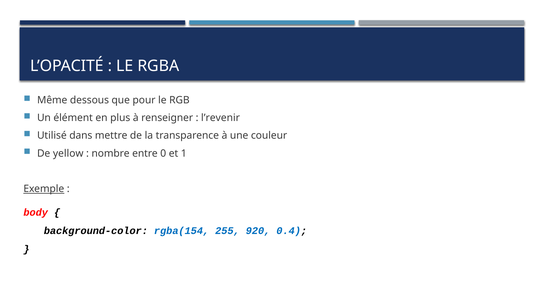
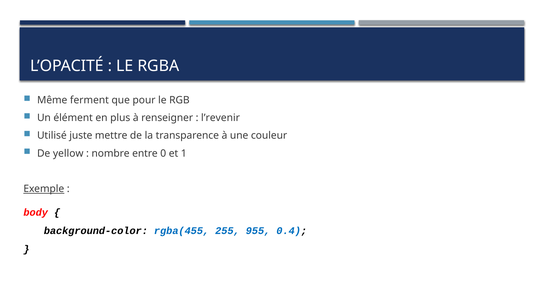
dessous: dessous -> ferment (89, 100)
dans: dans -> juste (81, 136)
rgba(154: rgba(154 -> rgba(455 (182, 231)
920: 920 -> 955 (258, 231)
